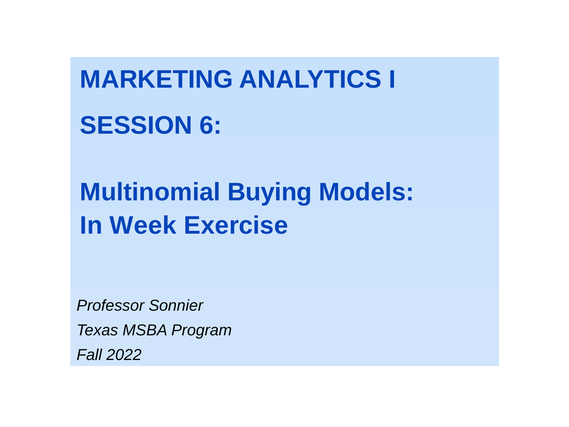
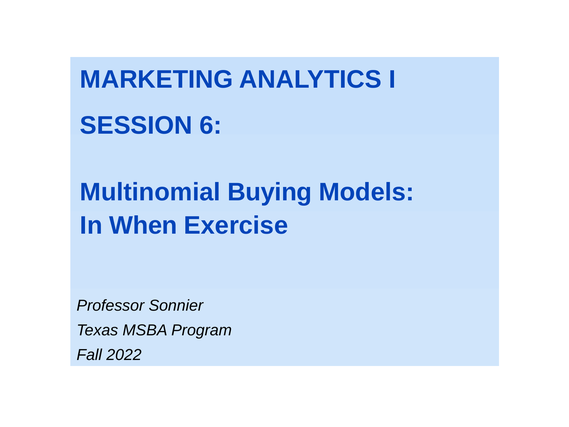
Week: Week -> When (143, 225)
